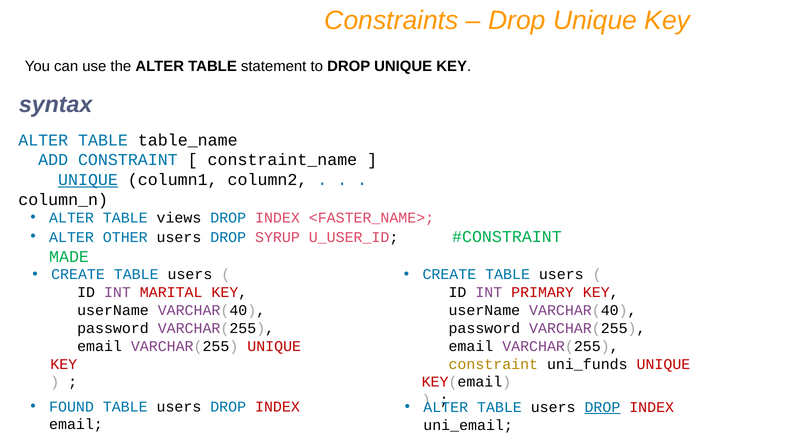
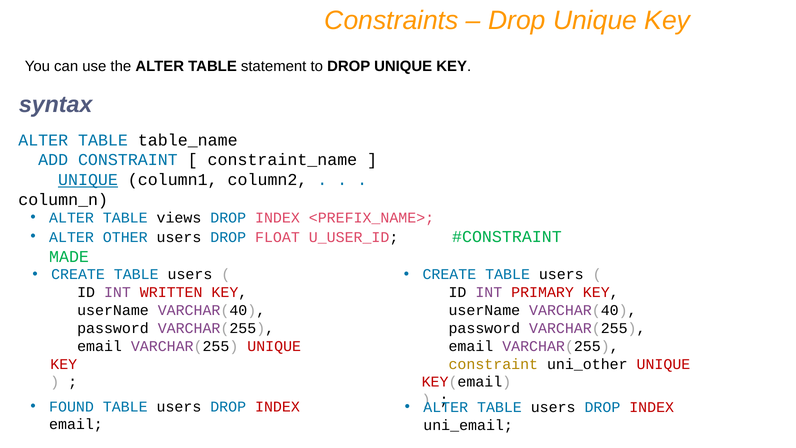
<FASTER_NAME>: <FASTER_NAME> -> <PREFIX_NAME> (371, 218)
SYRUP: SYRUP -> FLOAT (277, 237)
MARITAL: MARITAL -> WRITTEN (171, 292)
uni_funds: uni_funds -> uni_other (587, 364)
DROP underline: present -> none (602, 407)
